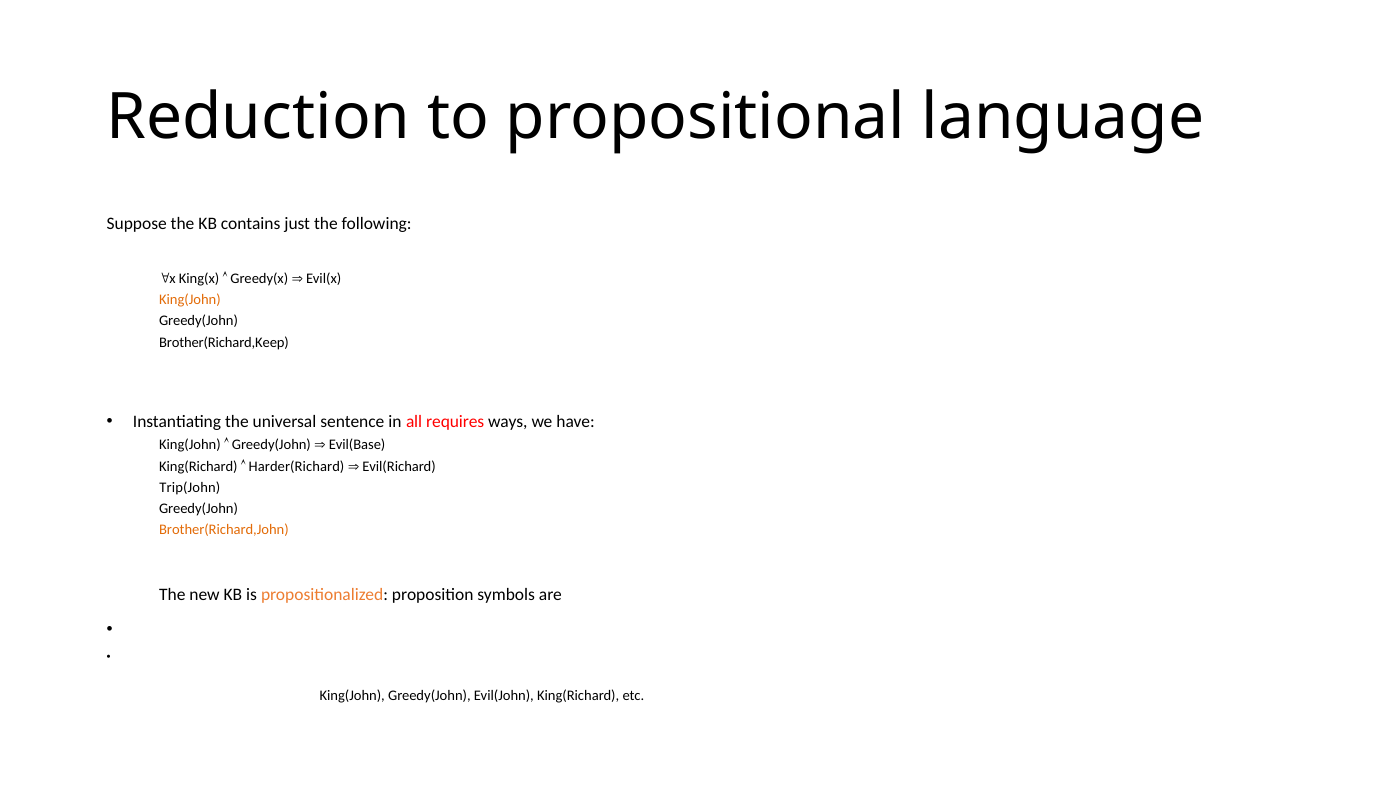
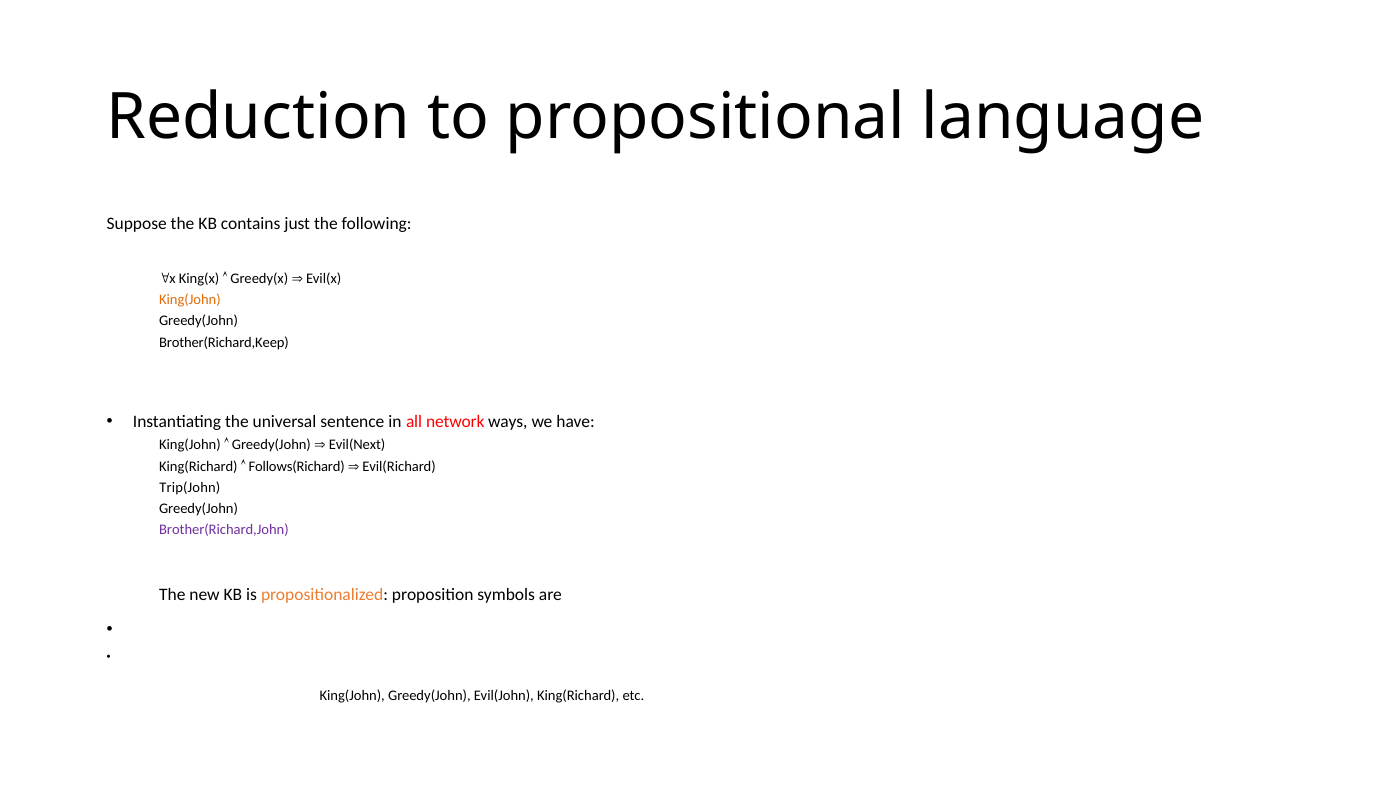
requires: requires -> network (455, 422)
Evil(Base: Evil(Base -> Evil(Next (357, 445)
Harder(Richard: Harder(Richard -> Follows(Richard (297, 466)
Brother(Richard,John colour: orange -> purple (224, 530)
